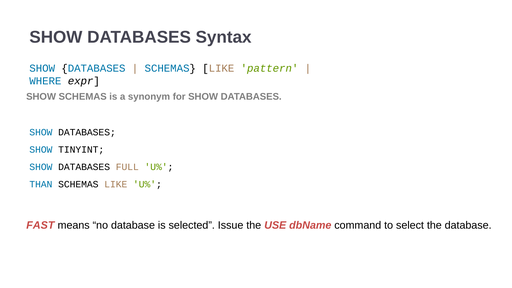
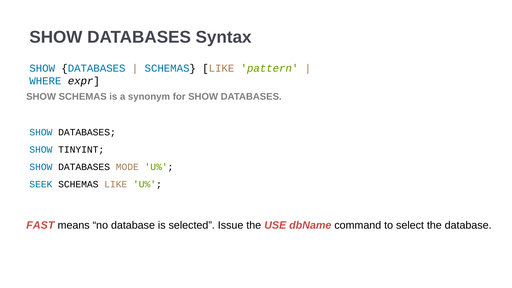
FULL: FULL -> MODE (127, 167)
THAN: THAN -> SEEK (41, 184)
